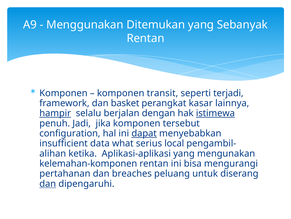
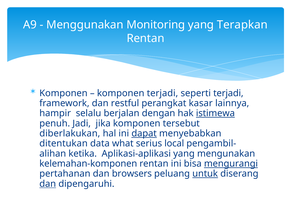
Ditemukan: Ditemukan -> Monitoring (156, 25)
Sebanyak: Sebanyak -> Terapkan (242, 25)
komponen transit: transit -> terjadi (162, 93)
basket: basket -> restful (125, 103)
hampir underline: present -> none (55, 113)
configuration: configuration -> diberlakukan (70, 133)
insufficient: insufficient -> ditentukan (64, 143)
mengurangi underline: none -> present (231, 163)
breaches: breaches -> browsers (132, 173)
untuk underline: none -> present (205, 173)
